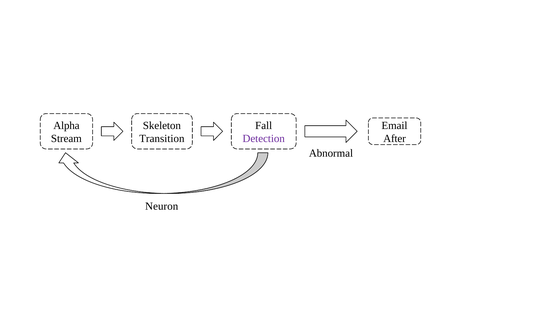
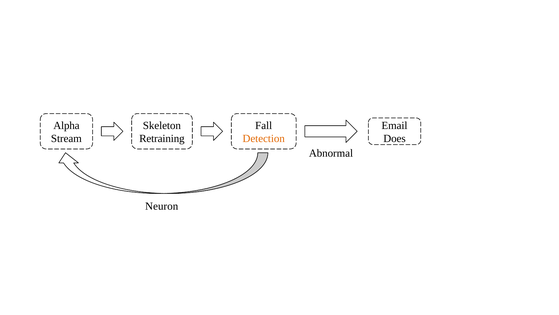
Transition: Transition -> Retraining (162, 138)
Detection colour: purple -> orange (264, 138)
After: After -> Does (395, 138)
